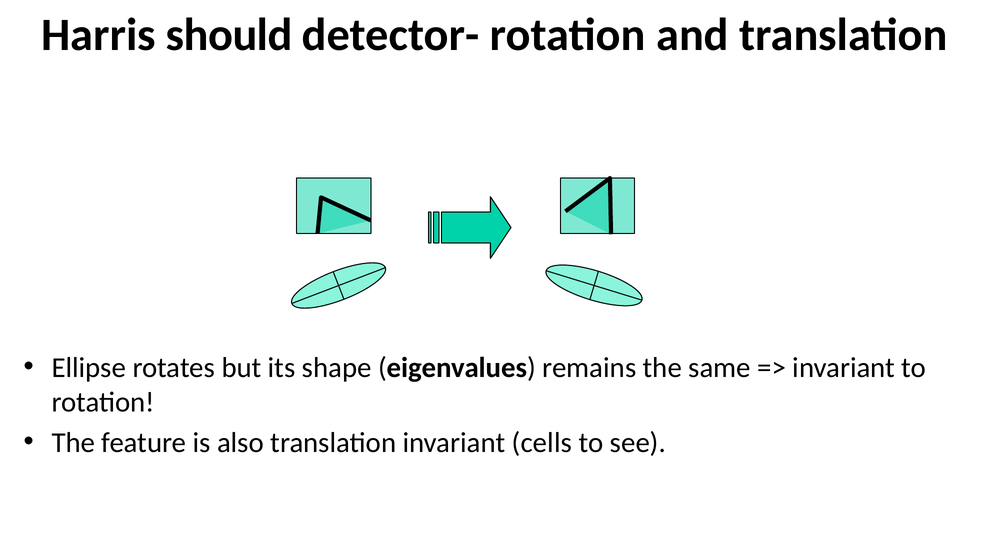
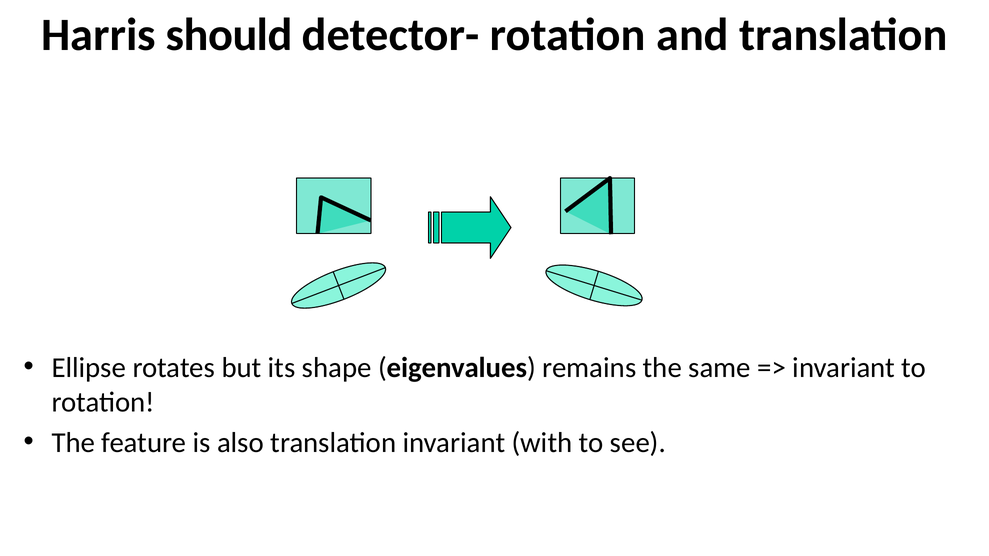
cells: cells -> with (542, 443)
